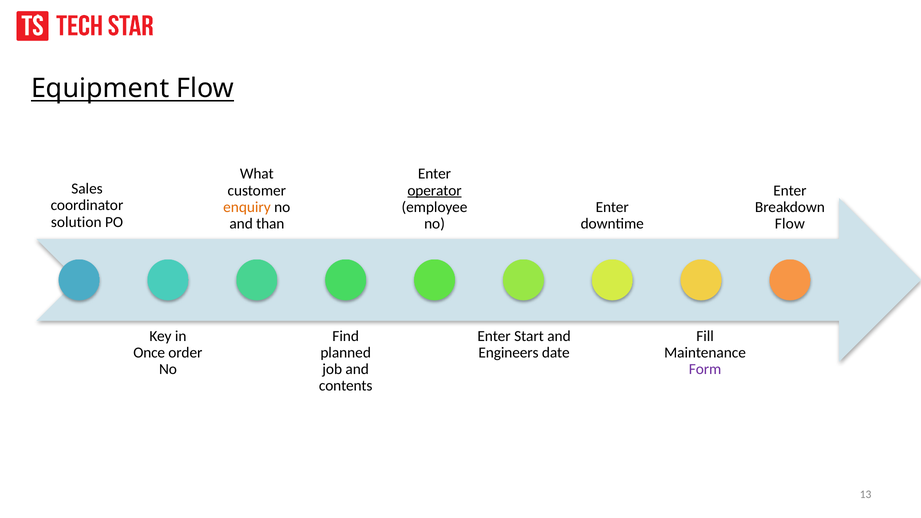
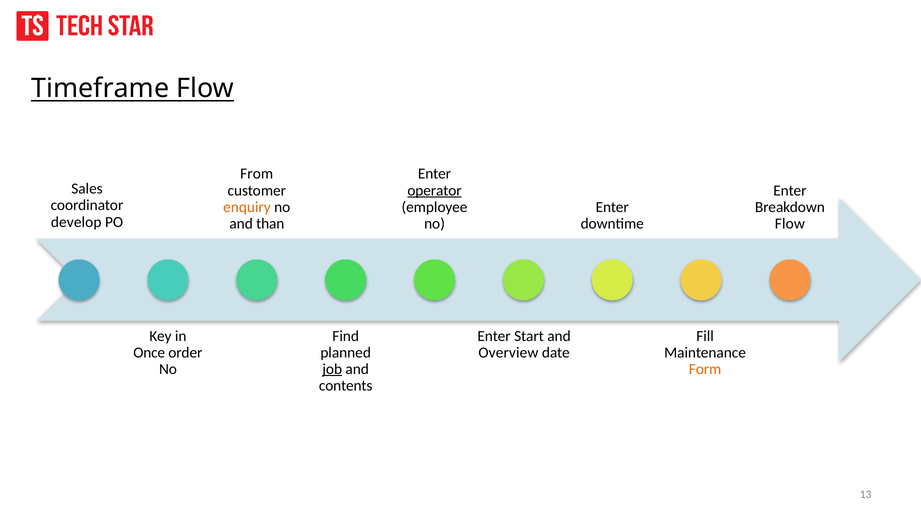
Equipment: Equipment -> Timeframe (100, 88)
What: What -> From (257, 174)
solution: solution -> develop (76, 222)
Engineers: Engineers -> Overview (508, 353)
job underline: none -> present (332, 369)
Form colour: purple -> orange (705, 369)
